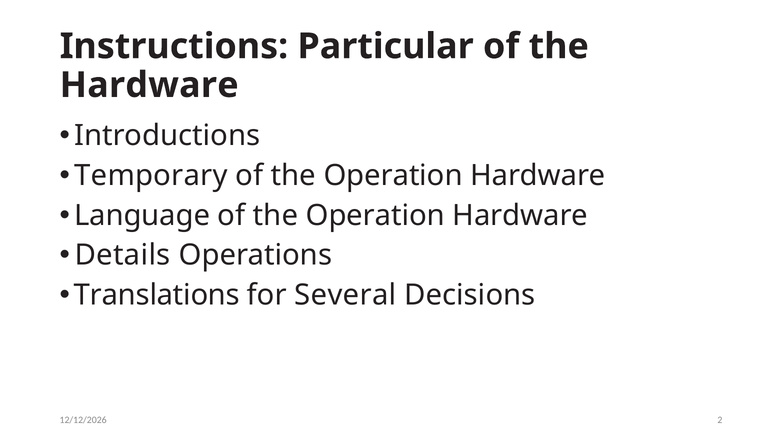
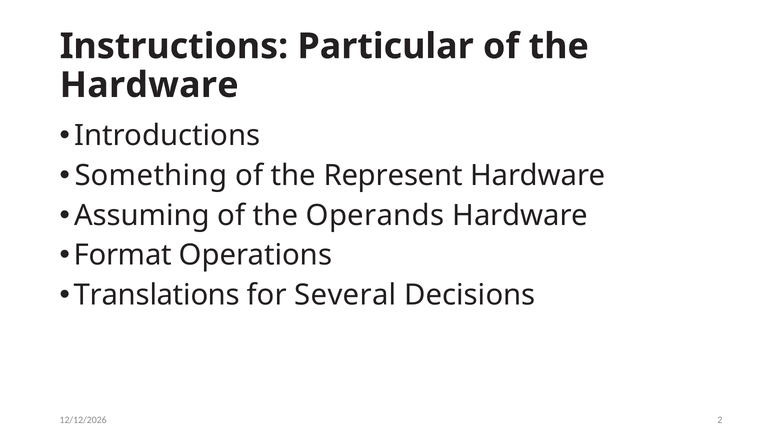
Temporary: Temporary -> Something (151, 176)
Operation: Operation -> Represent (393, 176)
Language: Language -> Assuming (142, 215)
Operation: Operation -> Operands (375, 215)
Details: Details -> Format (123, 255)
